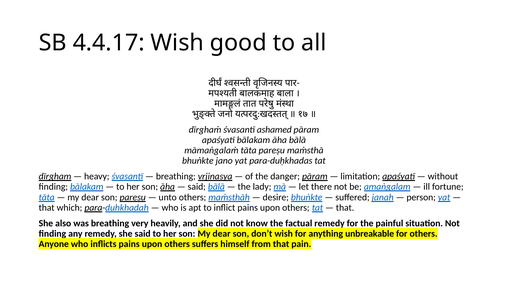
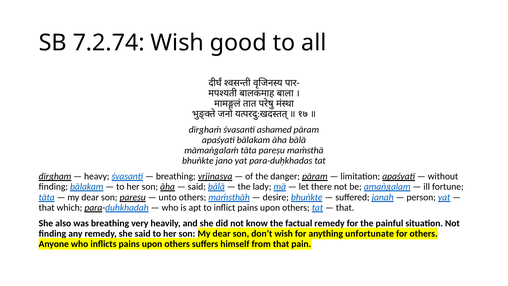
4.4.17: 4.4.17 -> 7.2.74 (109, 43)
unbreakable: unbreakable -> unfortunate (370, 233)
